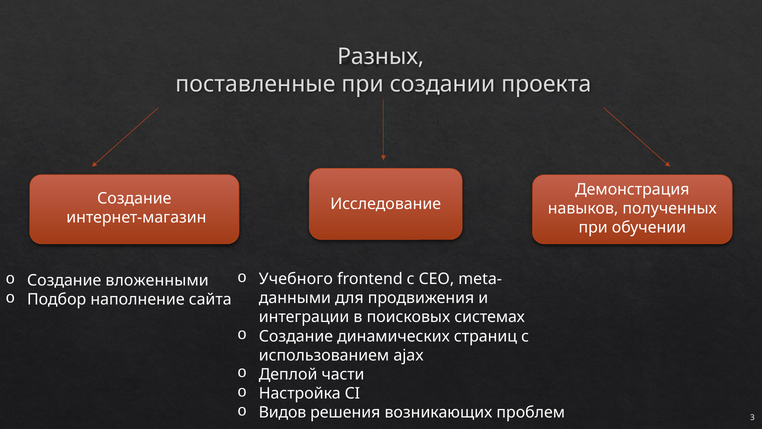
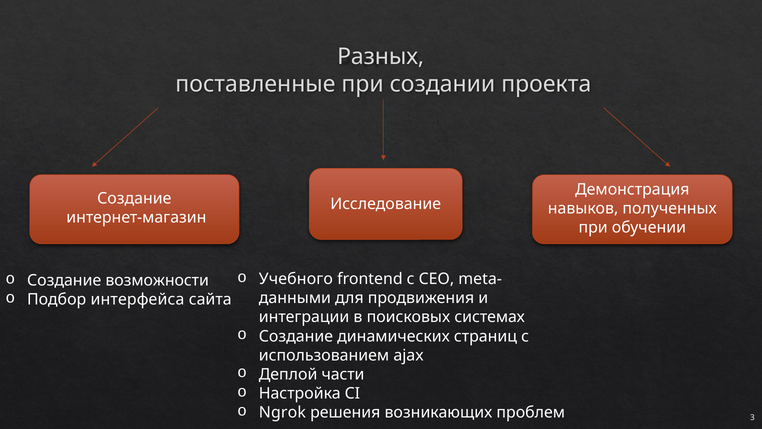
вложенными: вложенными -> возможности (157, 280)
наполнение: наполнение -> интерфейса (137, 299)
Видов: Видов -> Ngrok (282, 412)
